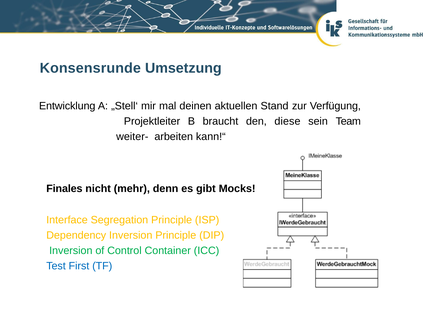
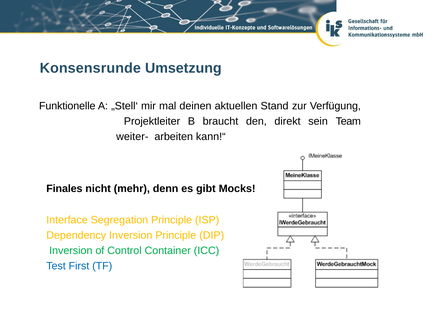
Entwicklung: Entwicklung -> Funktionelle (67, 106)
diese: diese -> direkt (288, 121)
